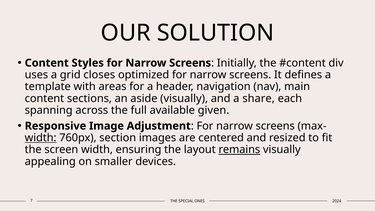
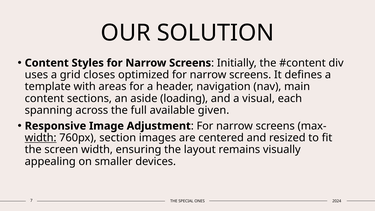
aside visually: visually -> loading (184, 98)
share: share -> visual (259, 98)
remains underline: present -> none (239, 150)
